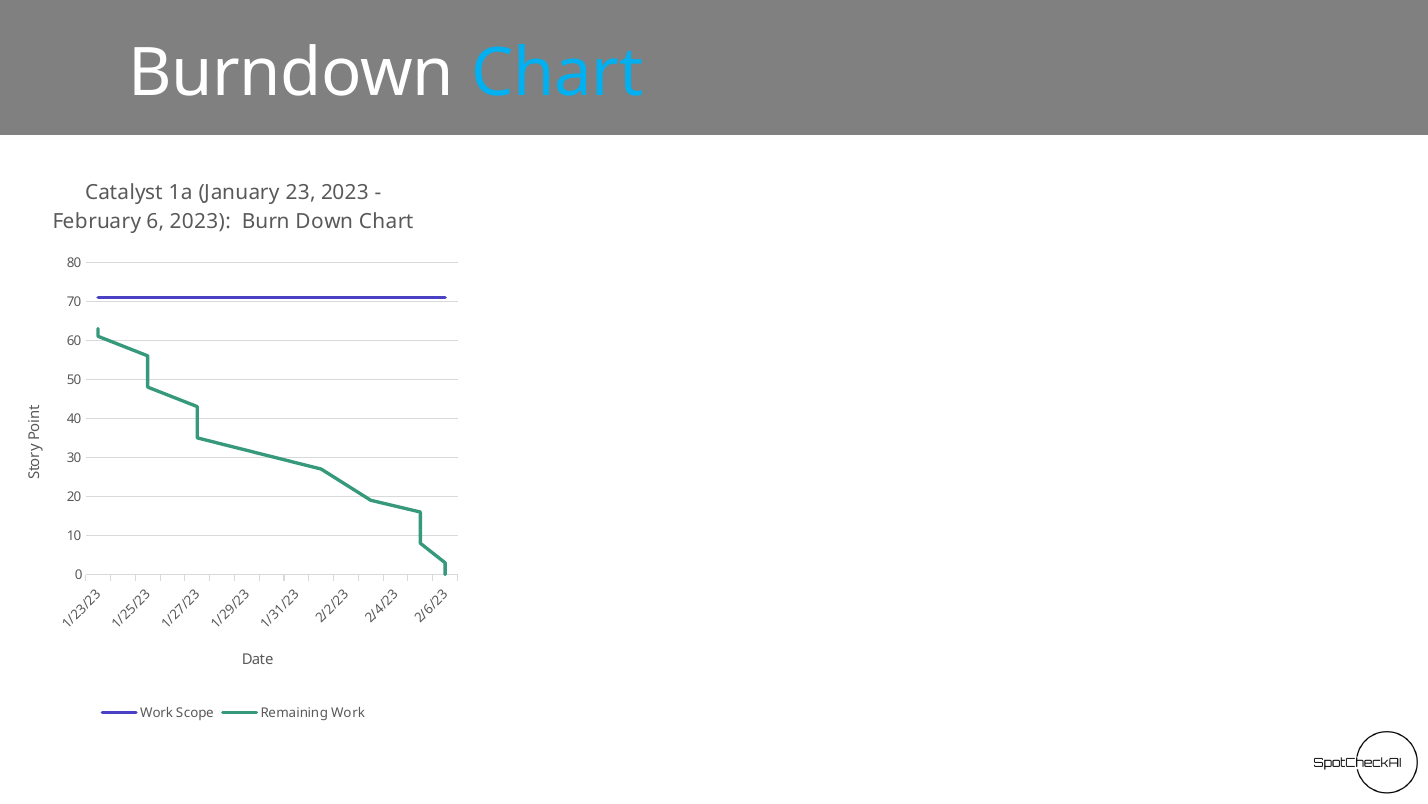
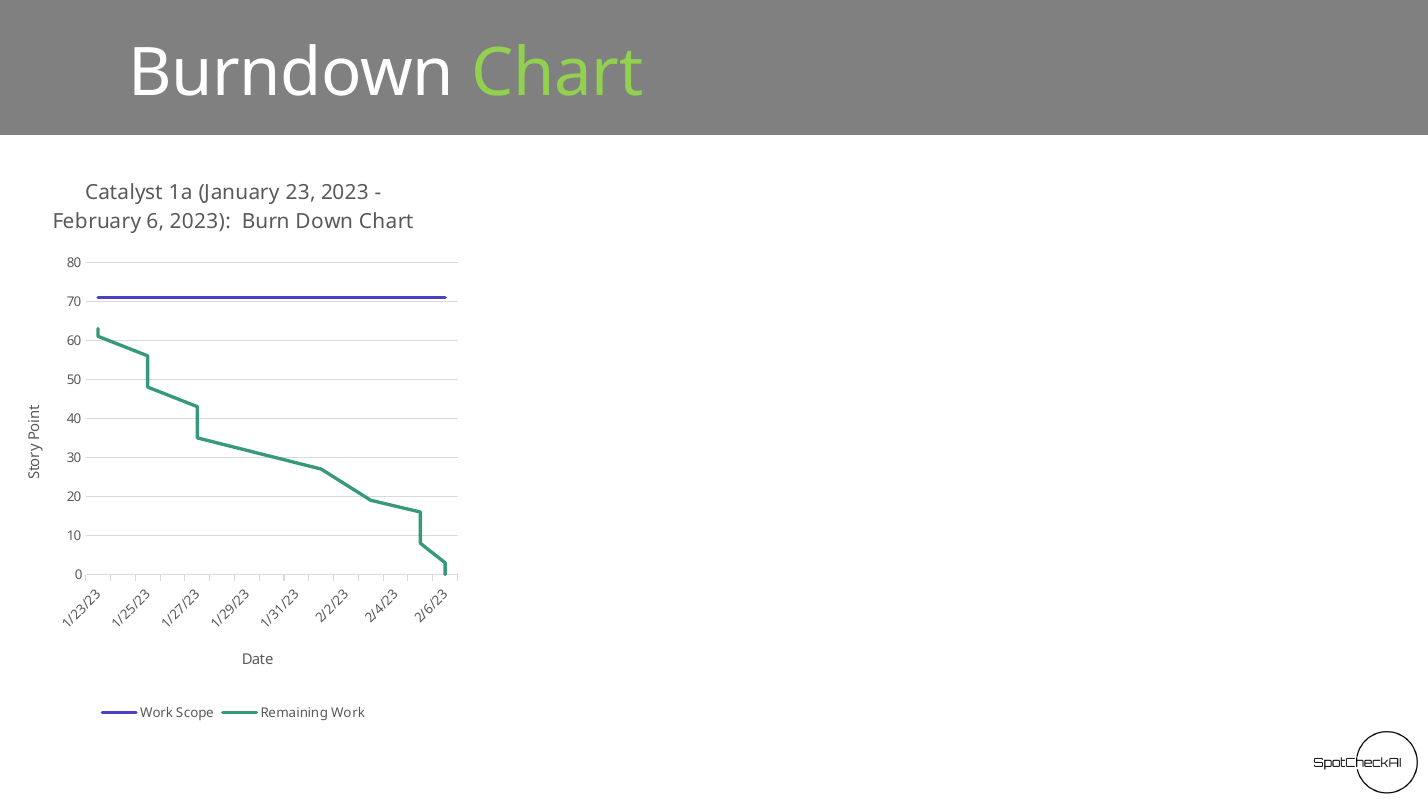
Chart colour: light blue -> light green (557, 73)
